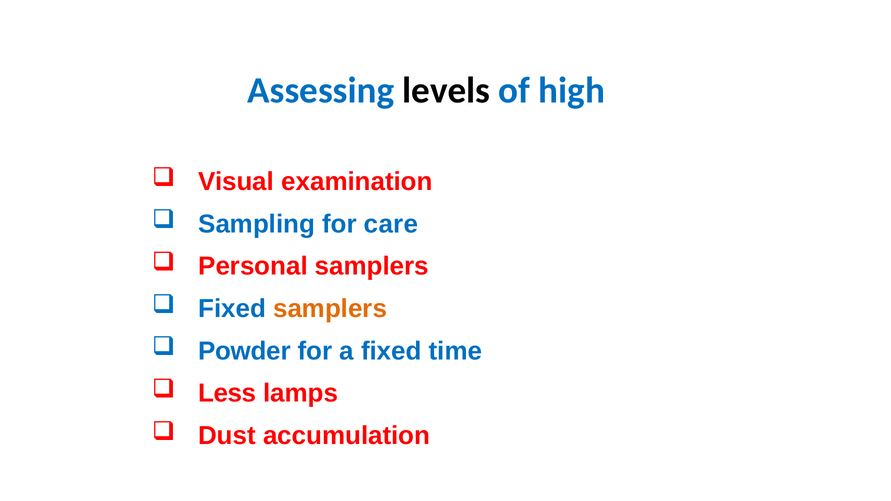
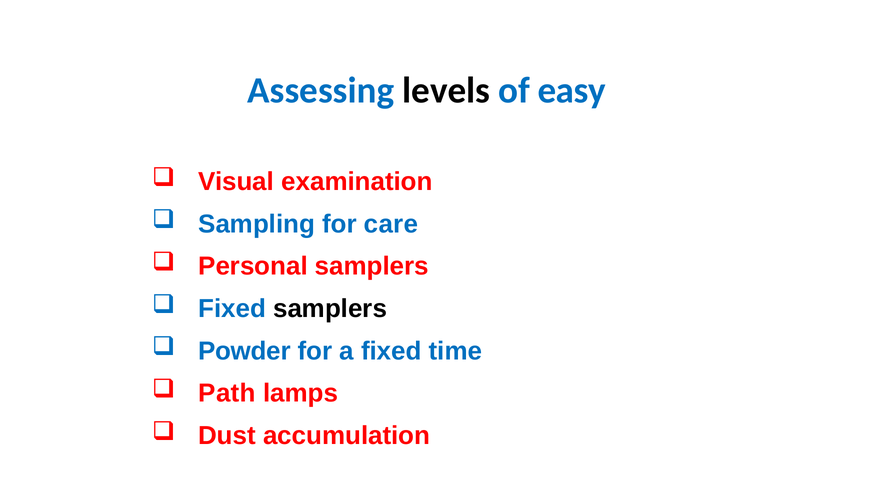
high: high -> easy (572, 91)
samplers colour: orange -> black (330, 309)
Less: Less -> Path (227, 393)
